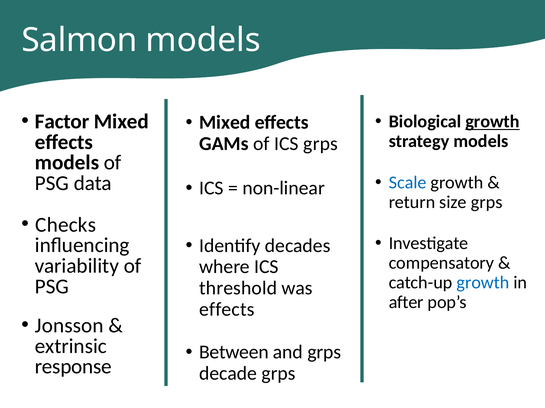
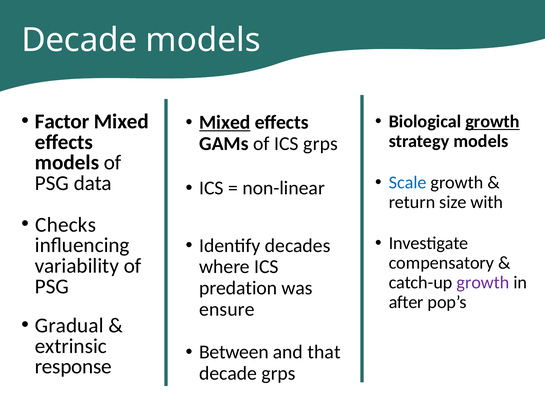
Salmon: Salmon -> Decade (79, 40)
Mixed underline: none -> present (225, 123)
size grps: grps -> with (487, 202)
growth colour: blue -> purple (483, 283)
threshold: threshold -> predation (238, 289)
effects: effects -> ensure (227, 310)
Jonsson: Jonsson -> Gradual (69, 326)
and grps: grps -> that (324, 353)
